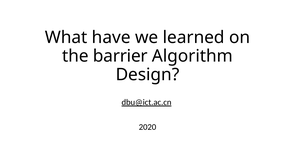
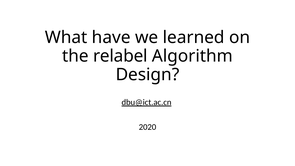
barrier: barrier -> relabel (120, 56)
